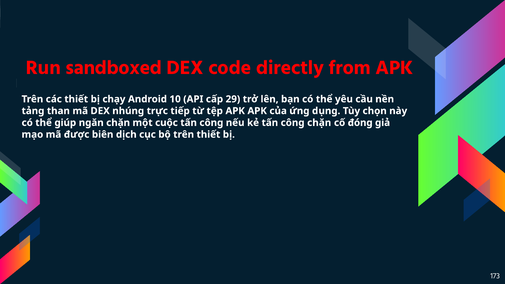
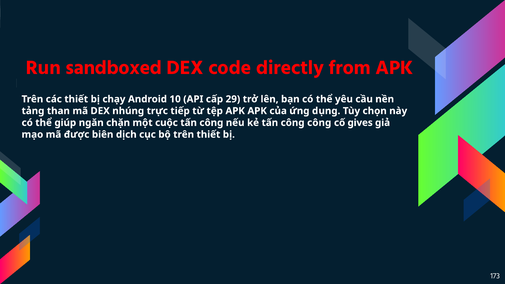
công chặn: chặn -> công (319, 123)
đóng: đóng -> gives (360, 123)
